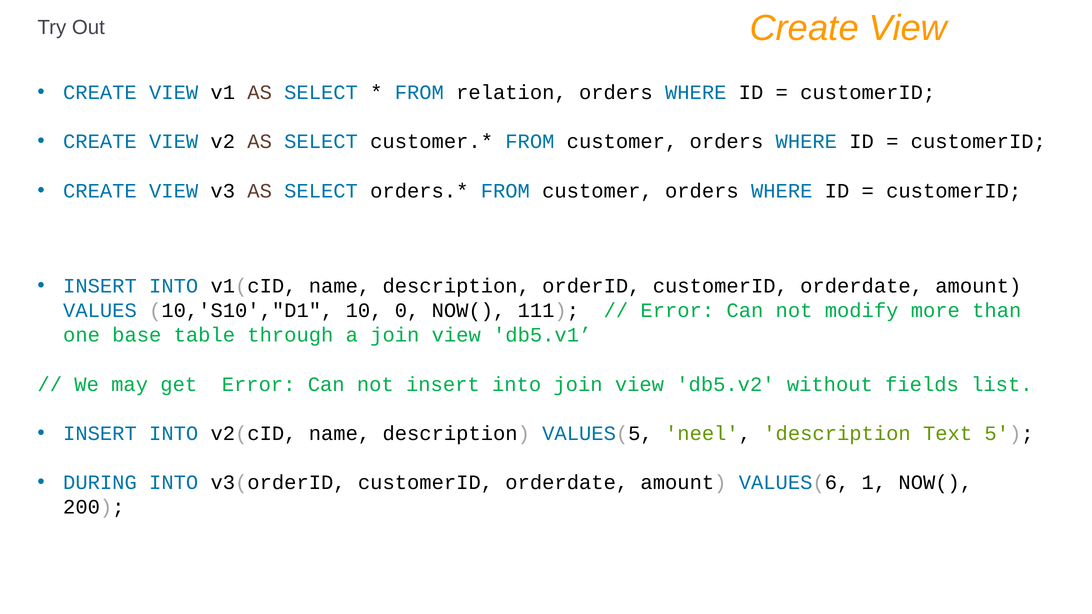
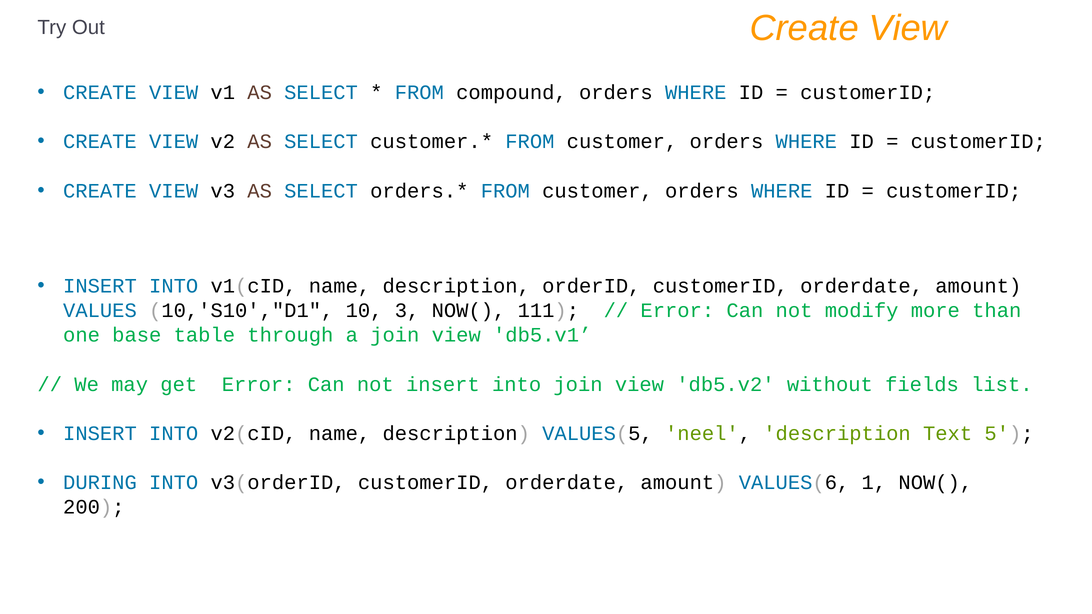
relation: relation -> compound (511, 93)
0: 0 -> 3 (407, 311)
